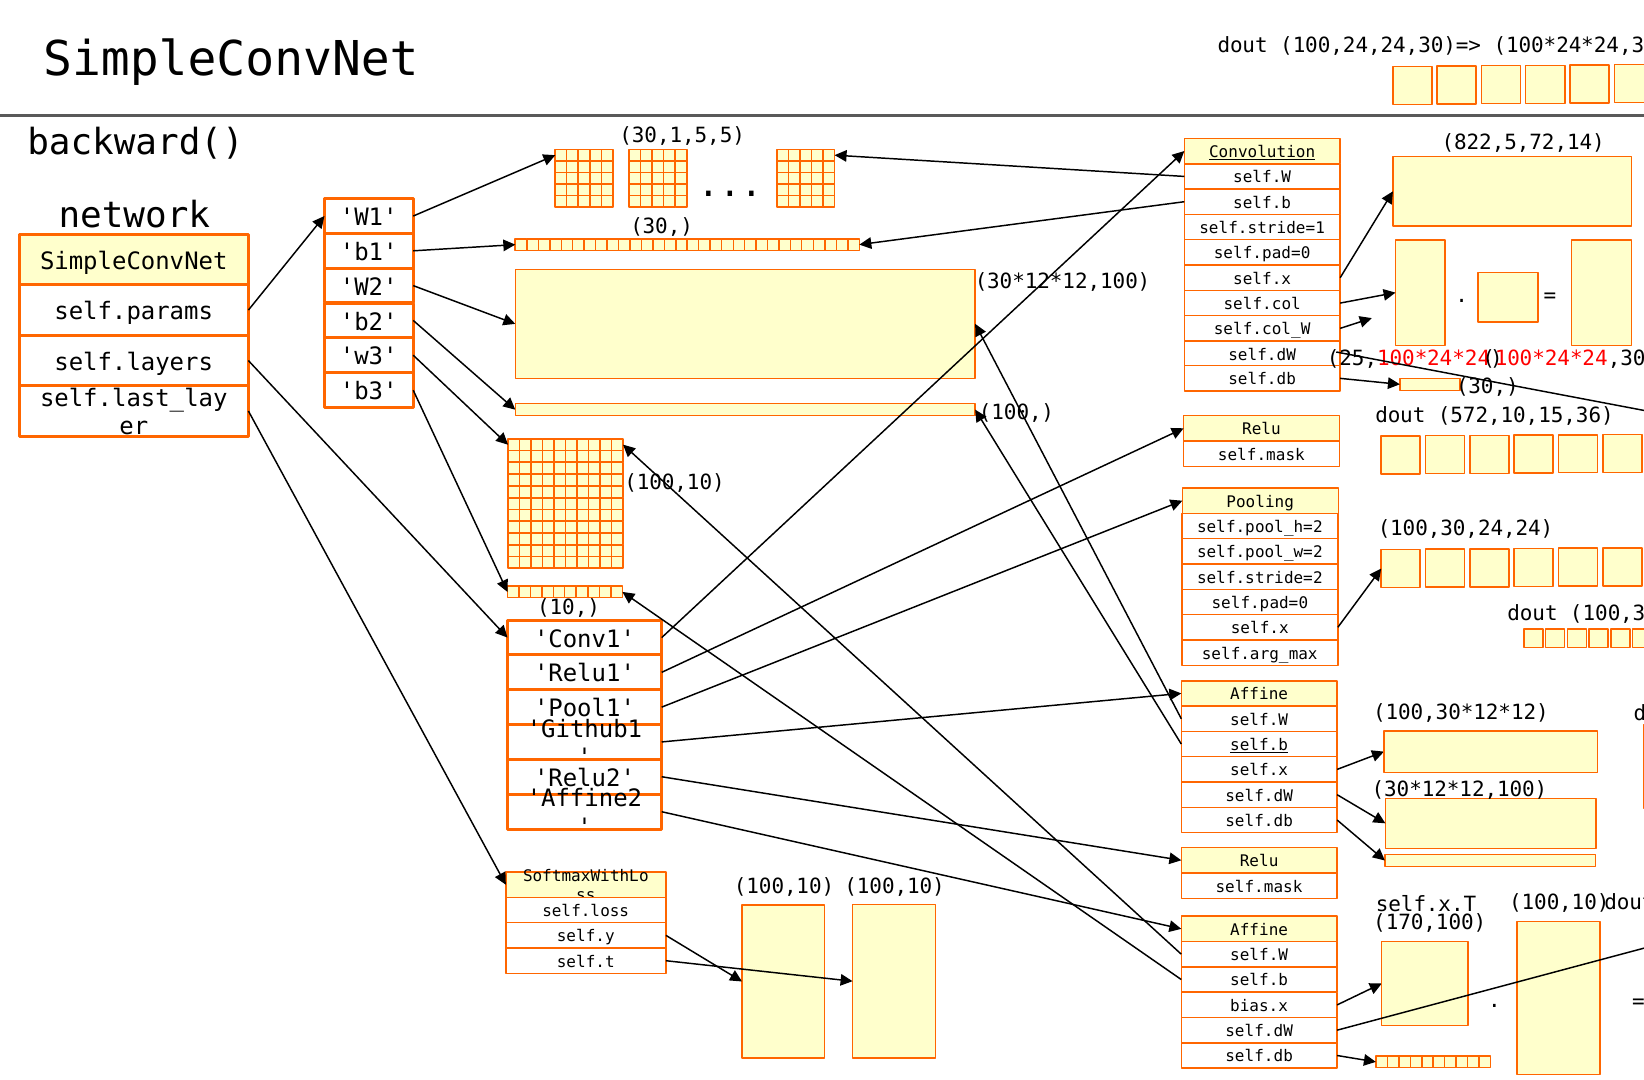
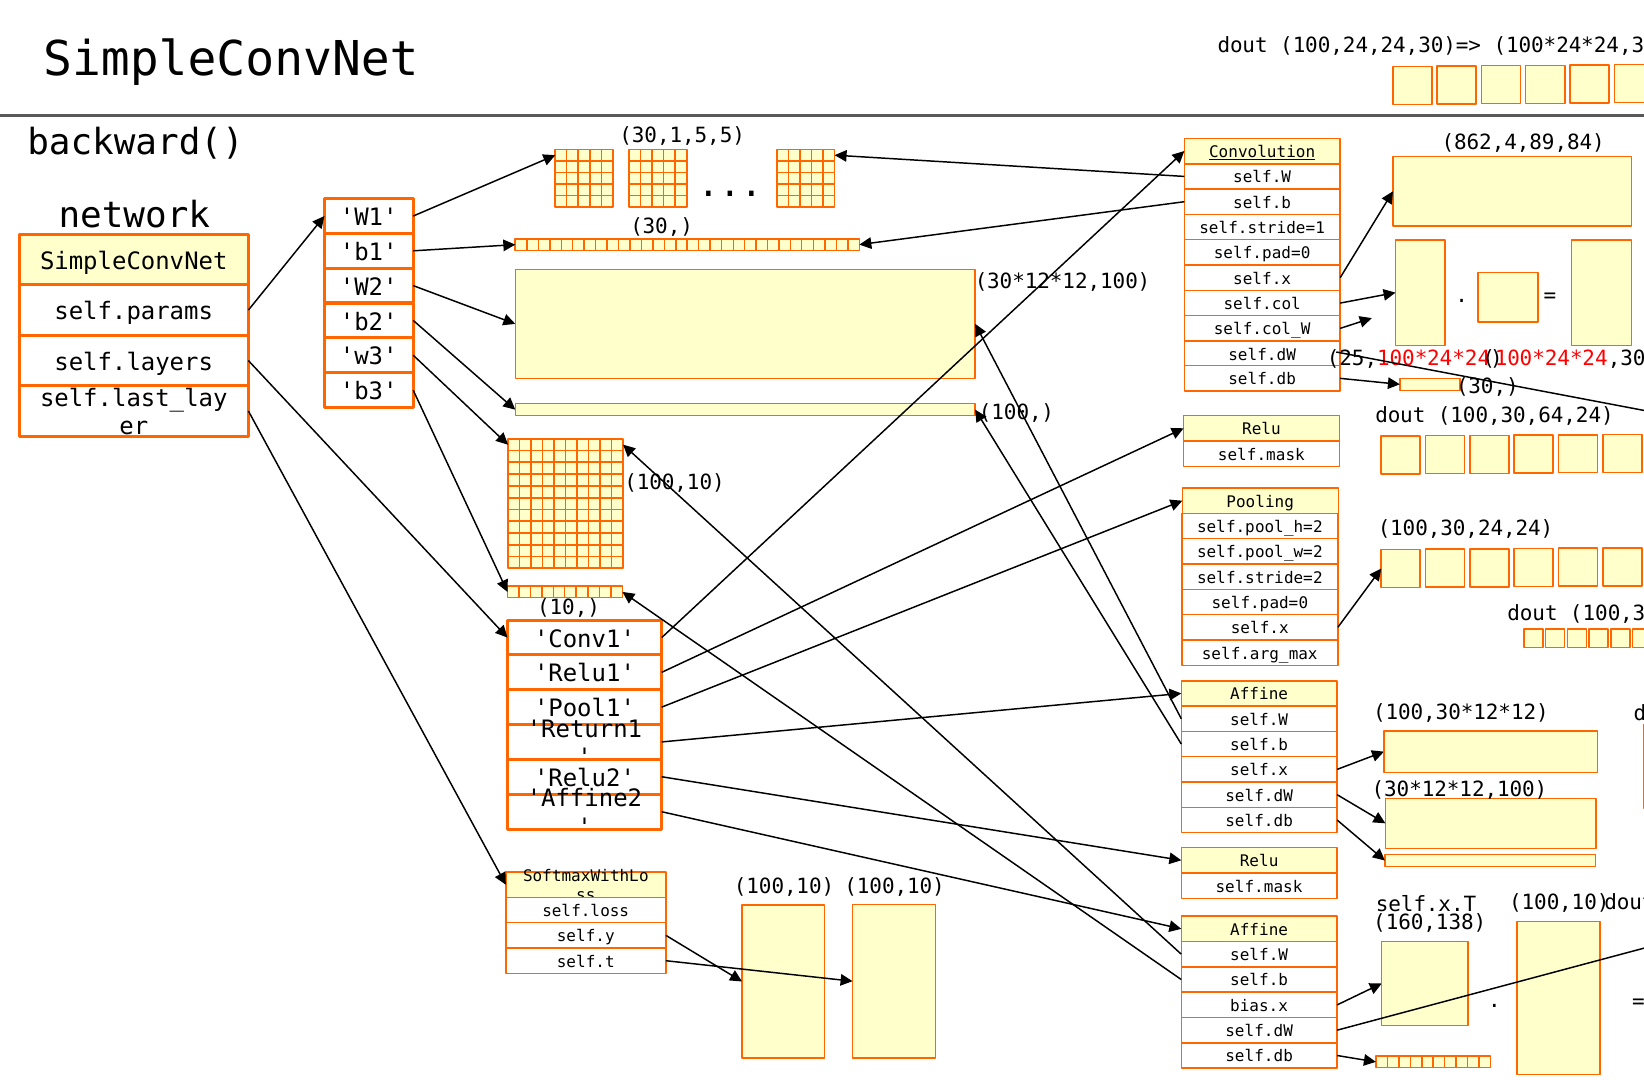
822,5,72,14: 822,5,72,14 -> 862,4,89,84 (1523, 143)
572,10,15,36: 572,10,15,36 -> 100,30,64,24 (1526, 415)
Github1: Github1 -> Return1 (584, 729)
self.b underline: present -> none (1259, 745)
170,100: 170,100 -> 160,138 (1430, 923)
